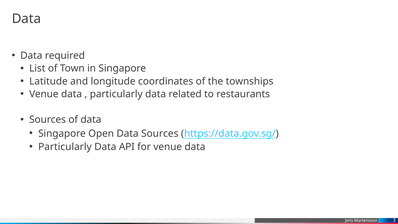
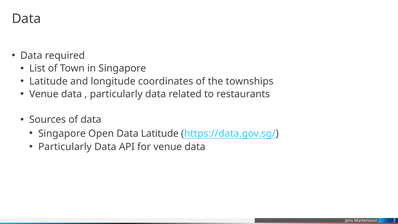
Data Sources: Sources -> Latitude (160, 134)
